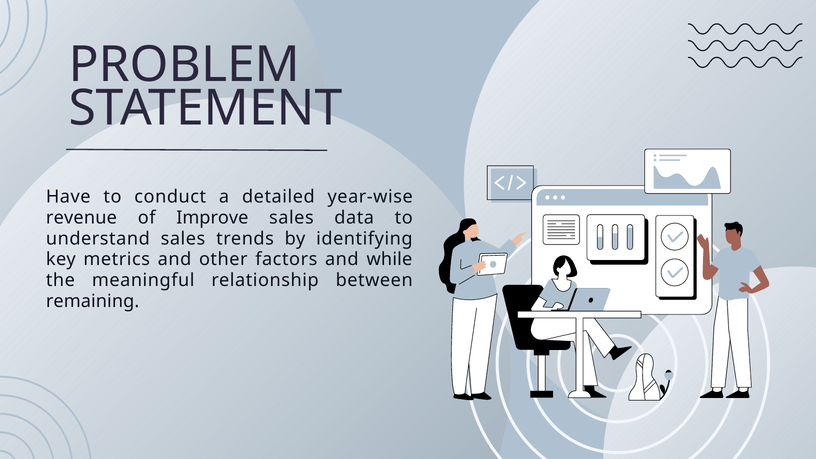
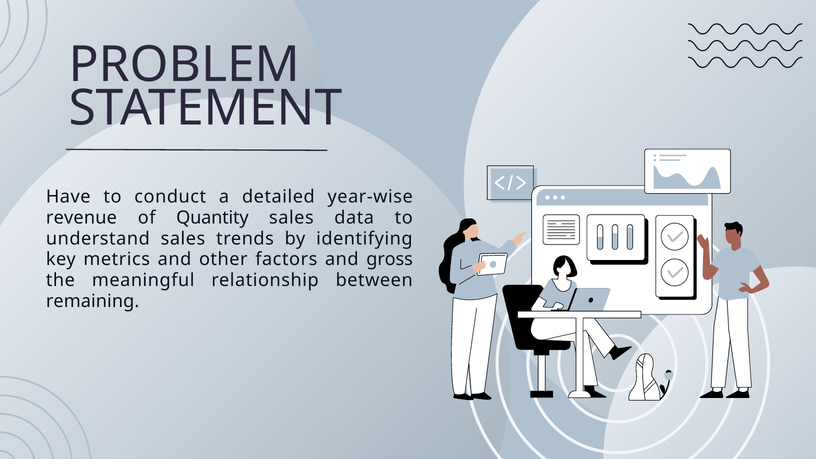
Improve: Improve -> Quantity (212, 218)
while: while -> gross (390, 259)
